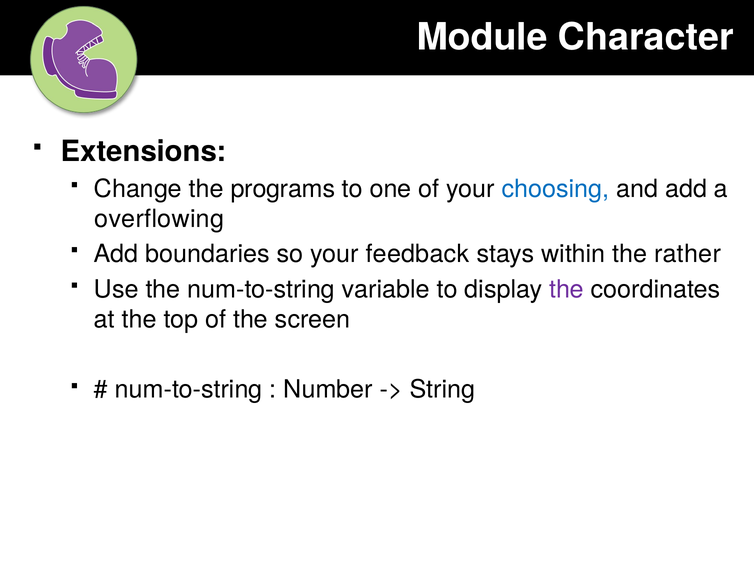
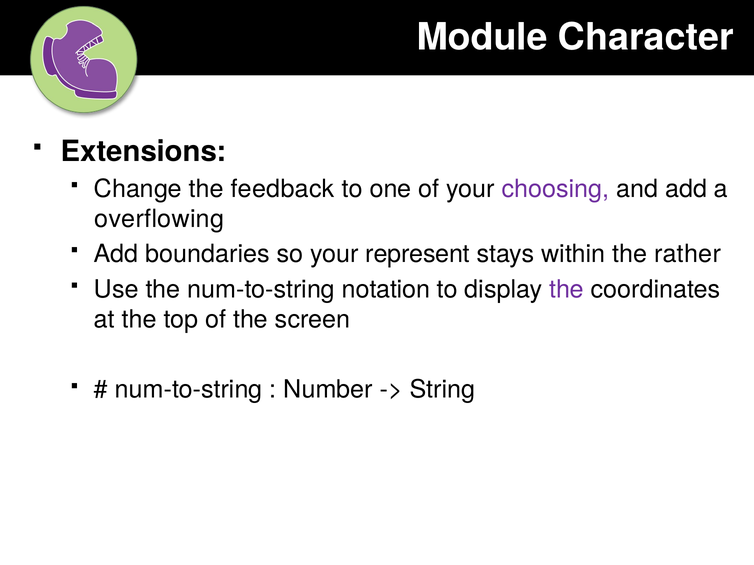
programs: programs -> feedback (283, 189)
choosing colour: blue -> purple (555, 189)
feedback: feedback -> represent (418, 254)
variable: variable -> notation (386, 290)
